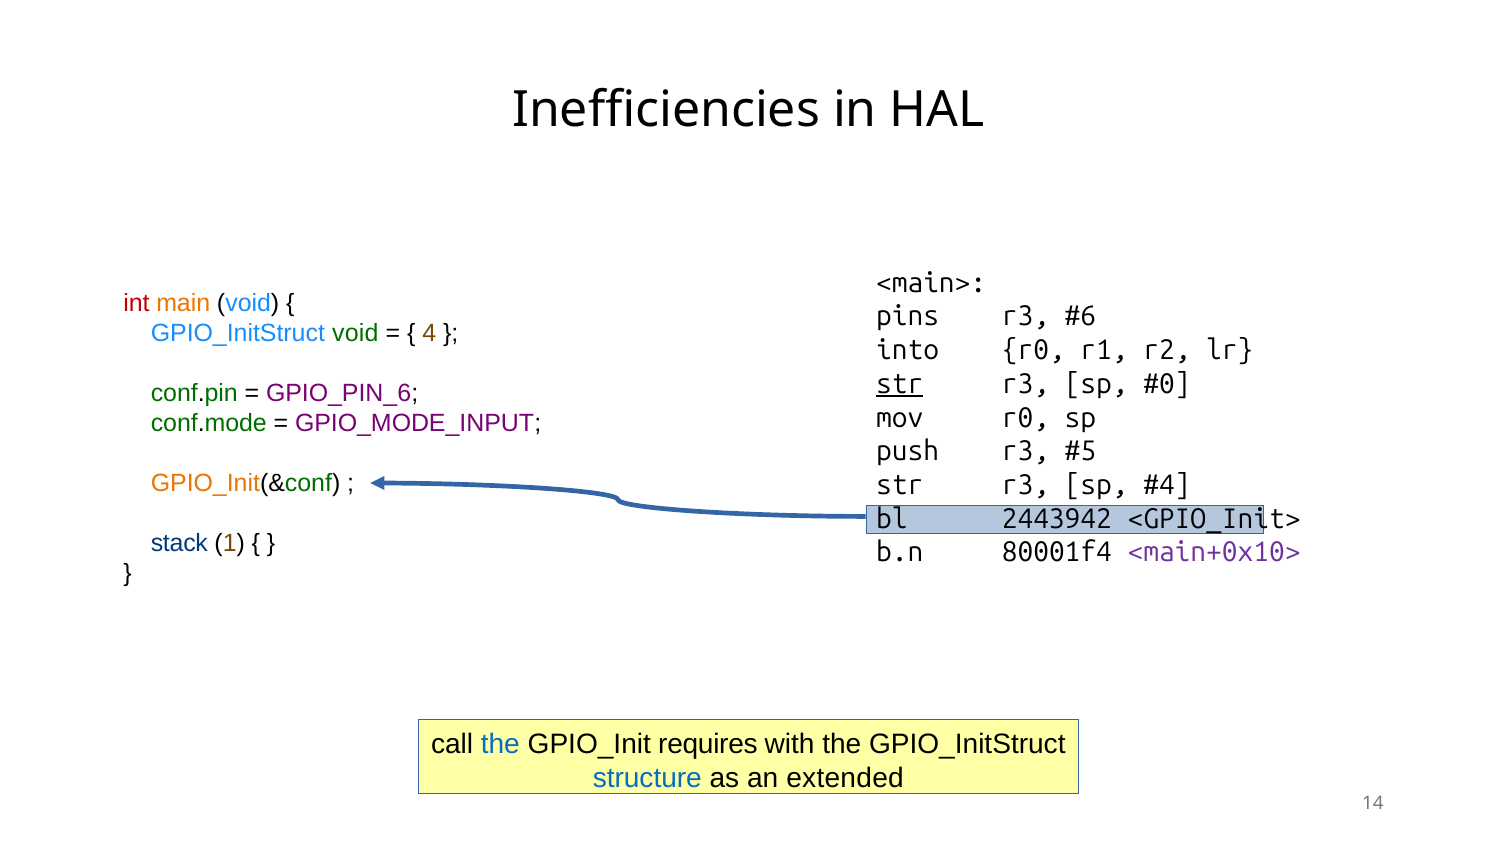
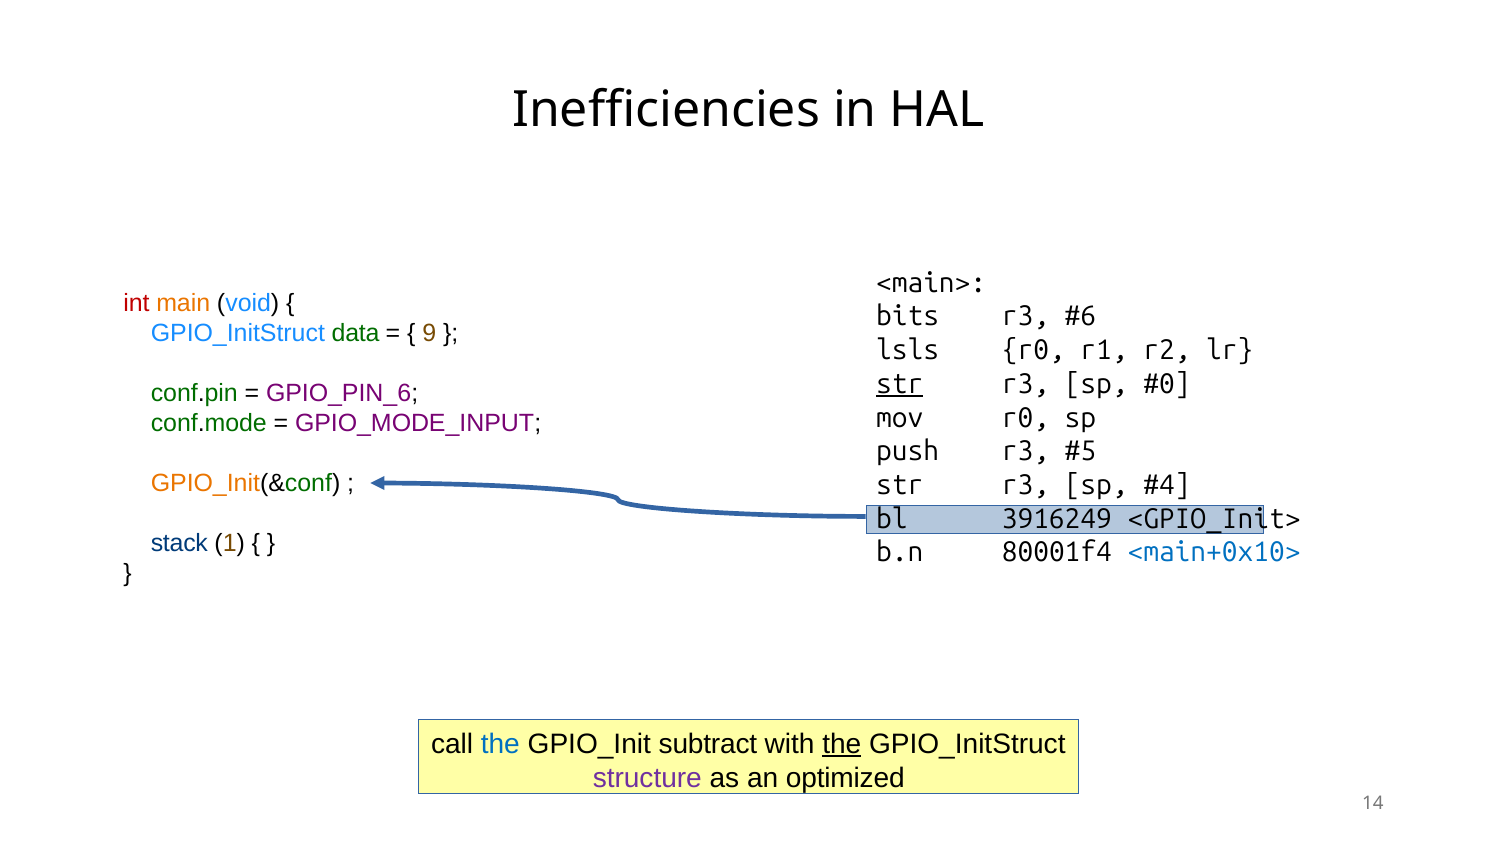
pins: pins -> bits (908, 316)
GPIO_InitStruct void: void -> data (356, 333)
4: 4 -> 9 (429, 333)
into: into -> lsls (908, 350)
2443942: 2443942 -> 3916249 (1057, 519)
<main+0x10> colour: purple -> blue (1214, 552)
requires: requires -> subtract (708, 744)
the underline: none -> present (842, 744)
structure colour: blue -> purple (647, 777)
extended: extended -> optimized (845, 777)
